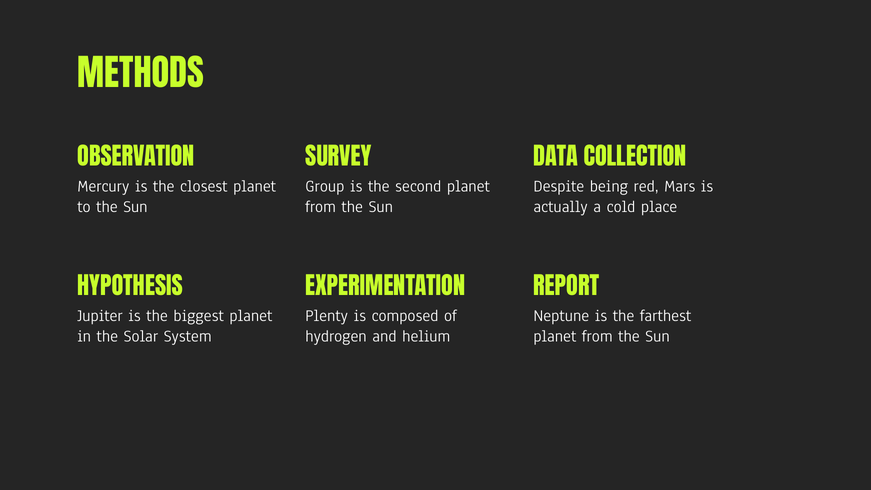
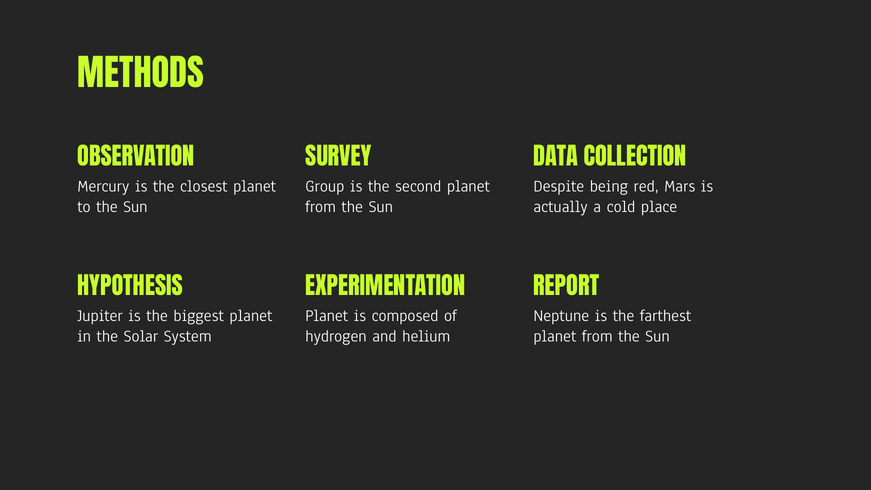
Plenty: Plenty -> Planet (327, 316)
